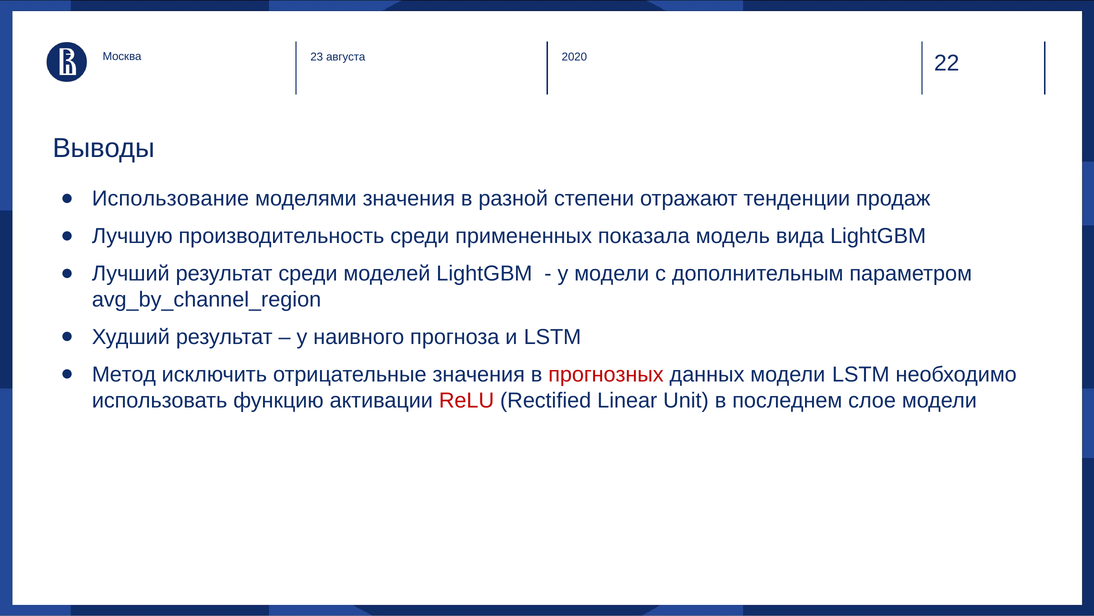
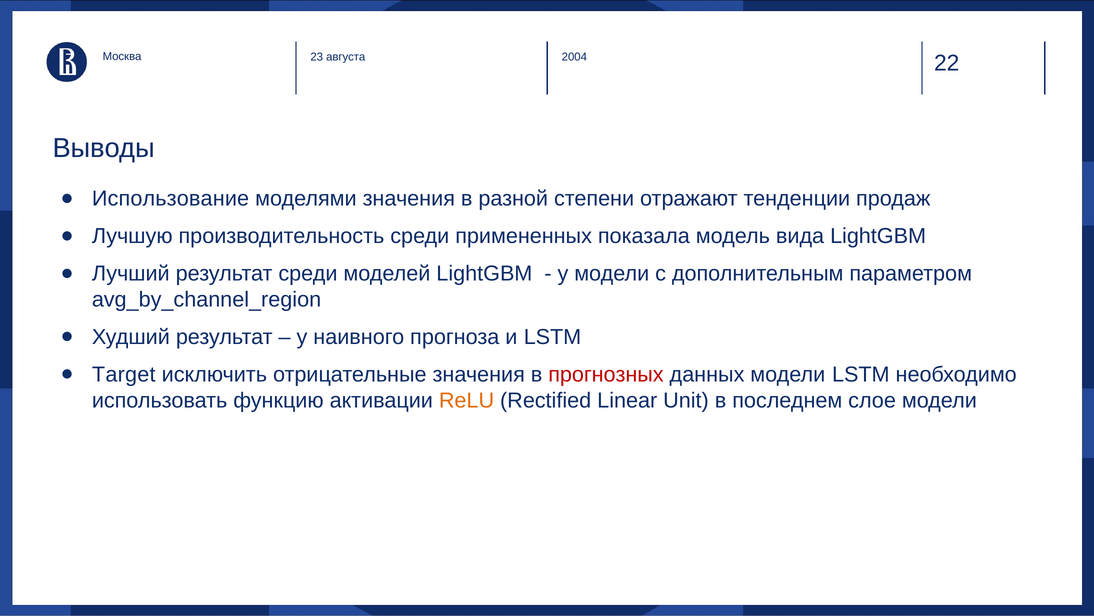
2020: 2020 -> 2004 (574, 57)
Метод: Метод -> Target (124, 374)
ReLU colour: red -> orange (467, 400)
